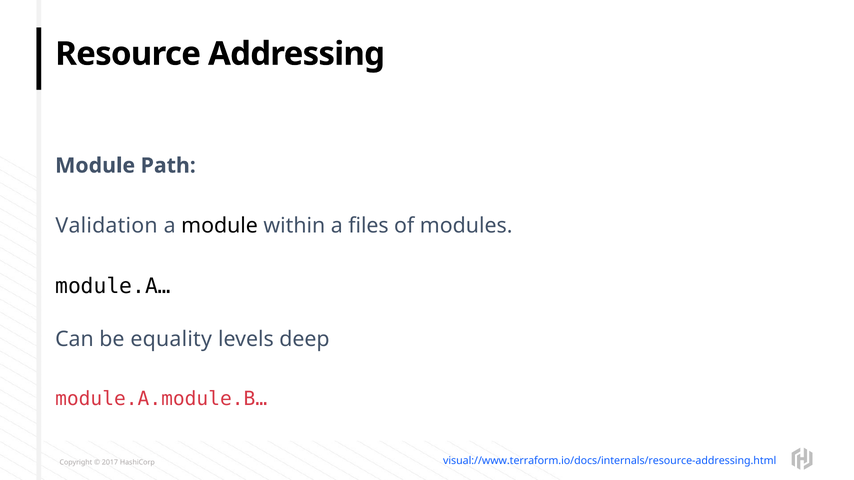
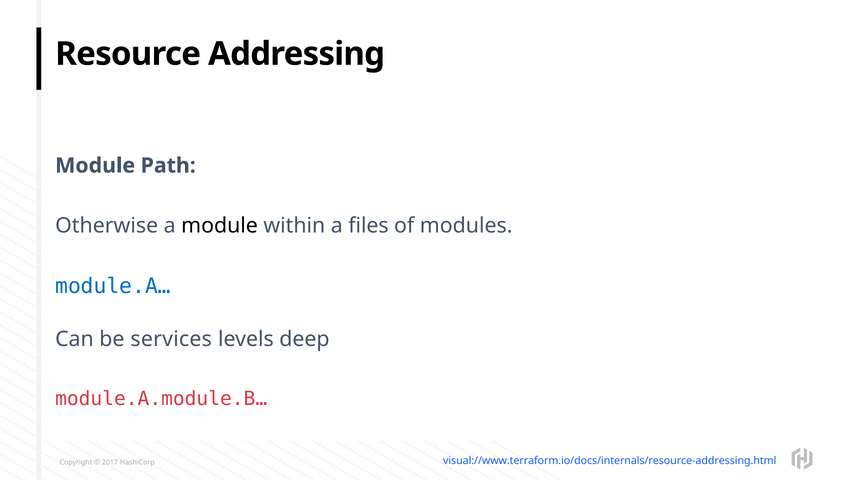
Validation: Validation -> Otherwise (107, 226)
module.A… colour: black -> blue (113, 286)
equality: equality -> services (171, 340)
